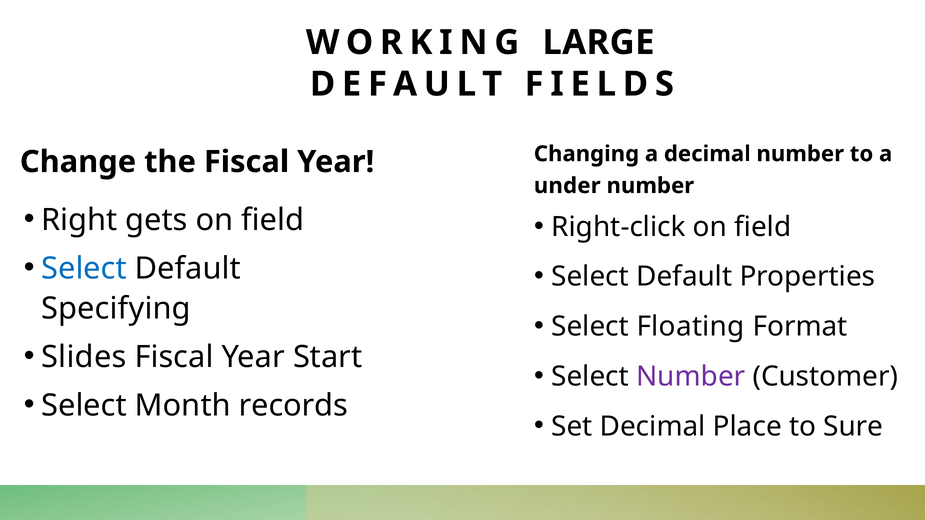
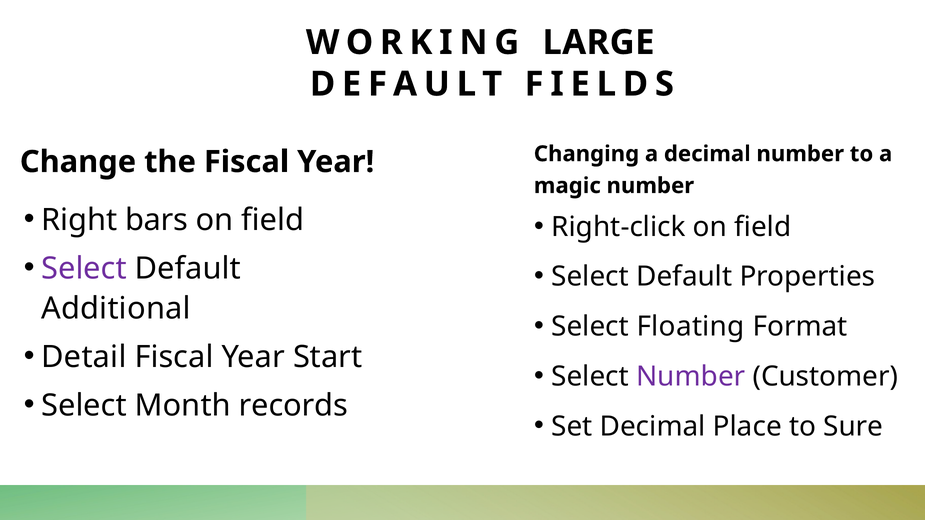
under: under -> magic (567, 186)
gets: gets -> bars (157, 220)
Select colour: blue -> purple (84, 269)
Specifying: Specifying -> Additional (116, 309)
Slides: Slides -> Detail (84, 357)
